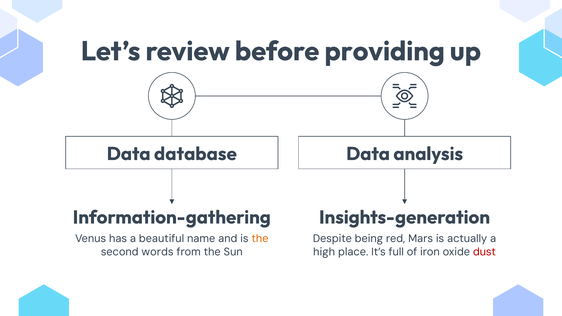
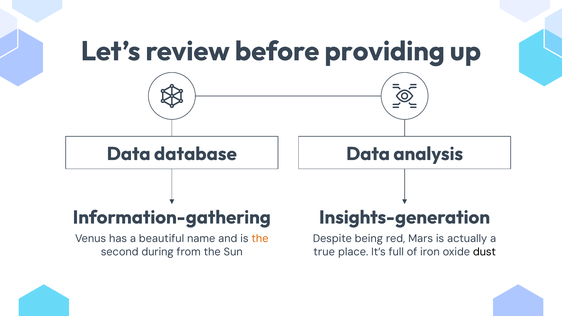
words: words -> during (158, 252)
high: high -> true (324, 252)
dust colour: red -> black (484, 252)
